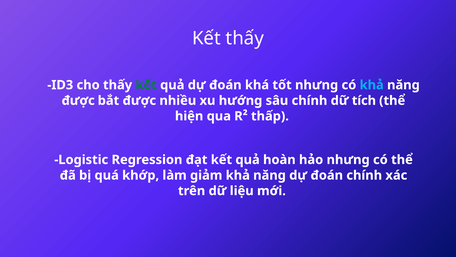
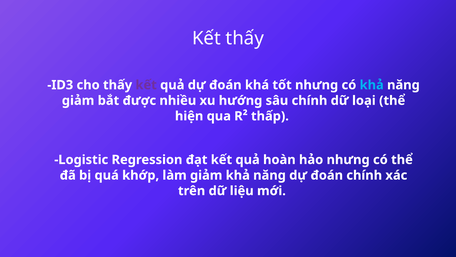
kết colour: green -> purple (146, 85)
được: được -> giảm (78, 100)
tích: tích -> loại (364, 100)
